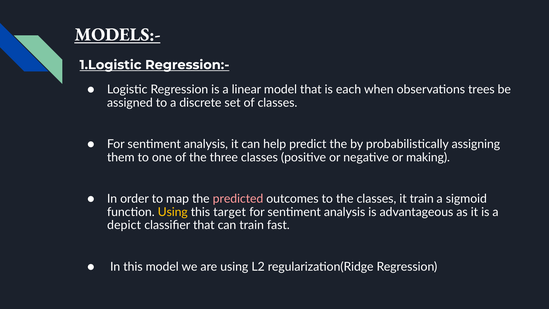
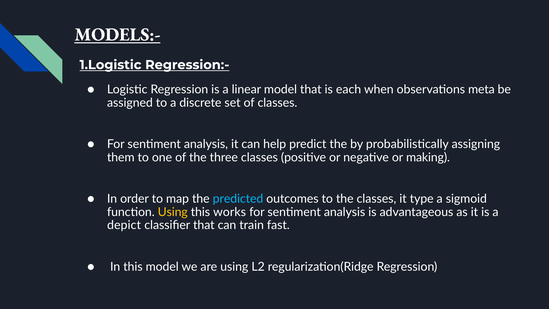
trees: trees -> meta (481, 89)
predicted colour: pink -> light blue (238, 199)
it train: train -> type (422, 199)
target: target -> works (230, 212)
